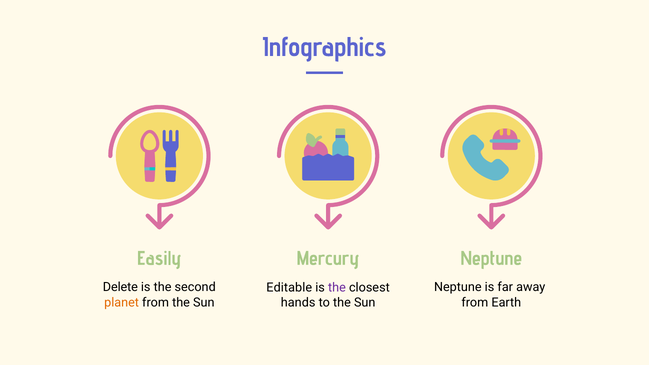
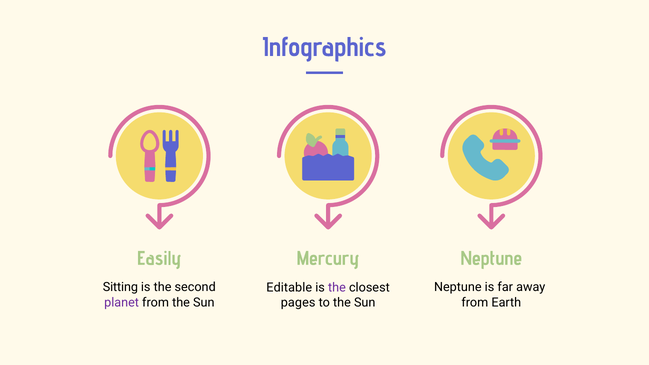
Delete: Delete -> Sitting (120, 287)
planet colour: orange -> purple (122, 303)
hands: hands -> pages (298, 303)
